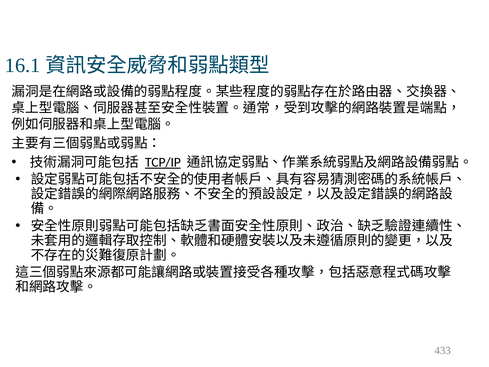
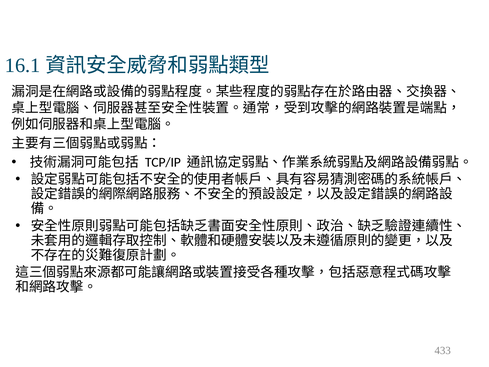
TCP/IP underline: present -> none (163, 162)
